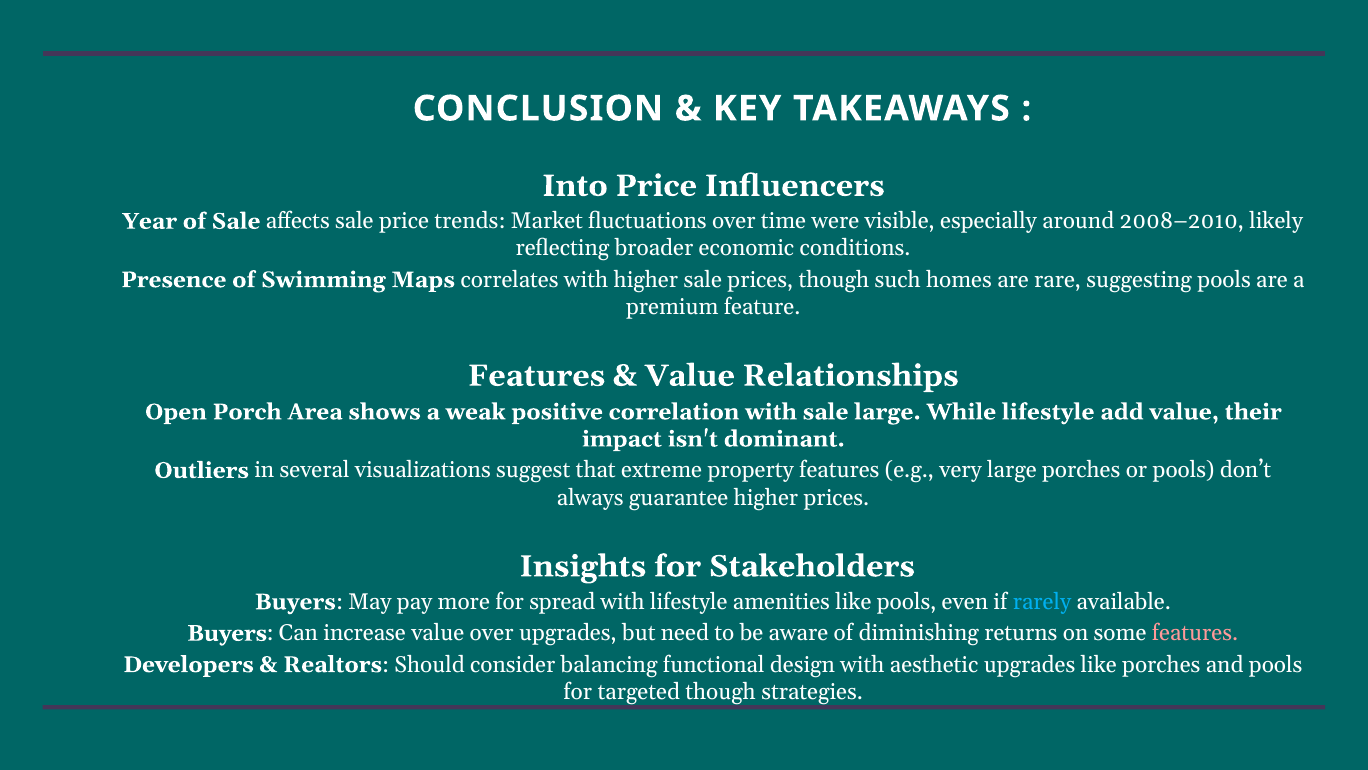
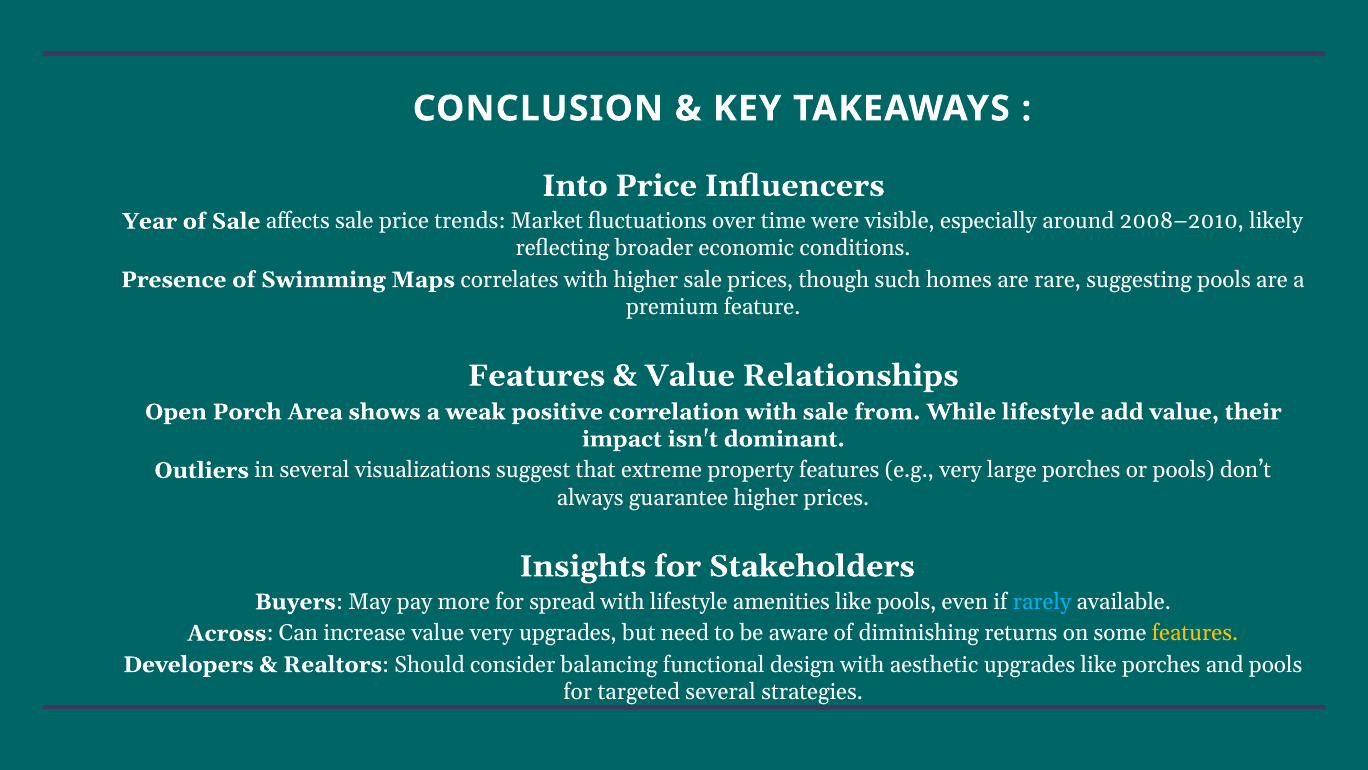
sale large: large -> from (887, 412)
Buyers: Buyers -> Across (227, 633)
value over: over -> very (492, 633)
features colour: pink -> yellow (1195, 633)
targeted though: though -> several (721, 691)
